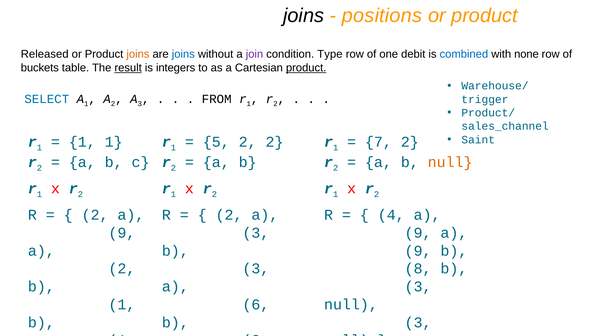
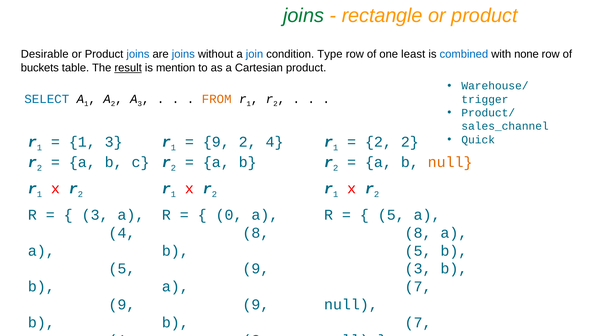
joins colour: black -> green (304, 16)
positions: positions -> rectangle (382, 16)
Released: Released -> Desirable (45, 54)
joins colour: orange -> blue (138, 54)
join colour: purple -> blue (254, 54)
debit: debit -> least (413, 54)
integers: integers -> mention (176, 68)
product underline: present -> none (306, 68)
FROM colour: black -> orange (217, 99)
Saint: Saint -> Quick (478, 140)
1 1: 1 -> 3 (114, 142)
5: 5 -> 9 (216, 142)
2 2: 2 -> 4 (275, 142)
7: 7 -> 2 (378, 142)
2: 2 -> 3 (95, 215)
2: 2 -> 0 (229, 215)
4: 4 -> 5 (391, 215)
9: 9 -> 4 (122, 233)
3: 3 -> 8 (256, 233)
9: 9 -> 8 (418, 233)
9: 9 -> 5 (418, 251)
2: 2 -> 5 (122, 269)
3: 3 -> 9 (256, 269)
8: 8 -> 3 (418, 269)
3: 3 -> 7 (418, 286)
1: 1 -> 9 (122, 304)
6: 6 -> 9 (256, 304)
3: 3 -> 7 (418, 322)
